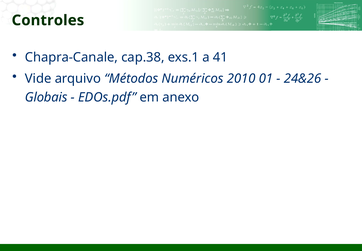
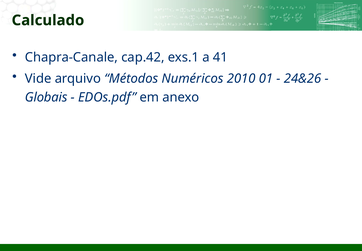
Controles: Controles -> Calculado (48, 20)
cap.38: cap.38 -> cap.42 (143, 57)
